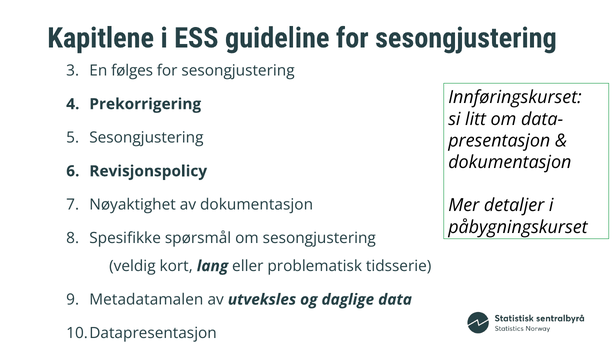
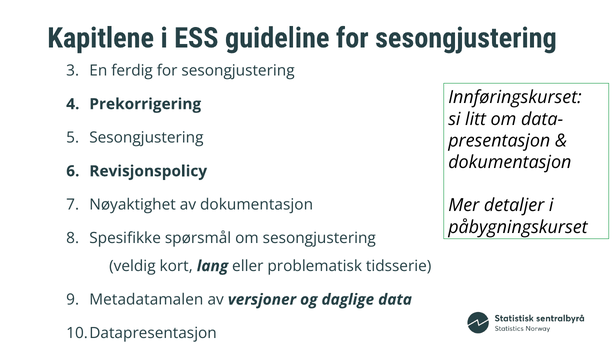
følges: følges -> ferdig (132, 70)
utveksles: utveksles -> versjoner (262, 299)
